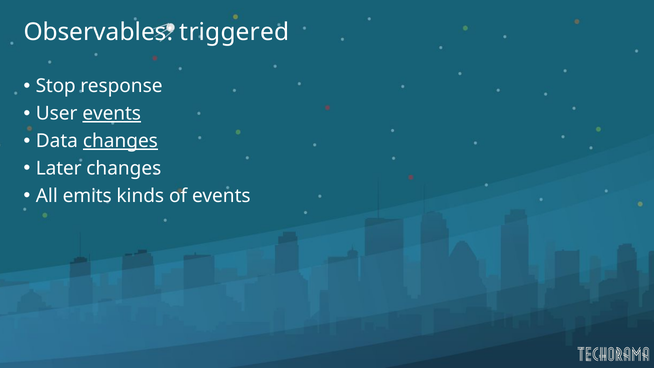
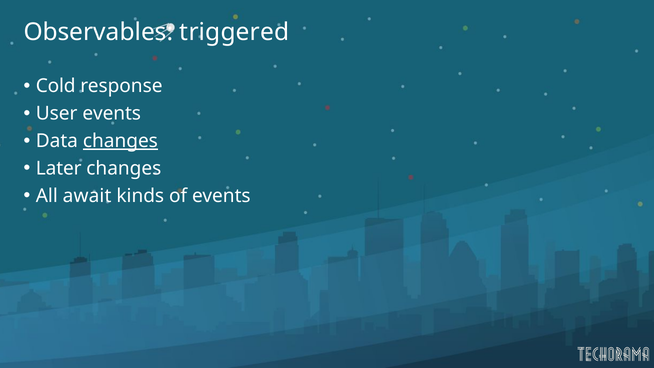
Stop: Stop -> Cold (56, 86)
events underline: present -> none (112, 114)
emits: emits -> await (87, 196)
